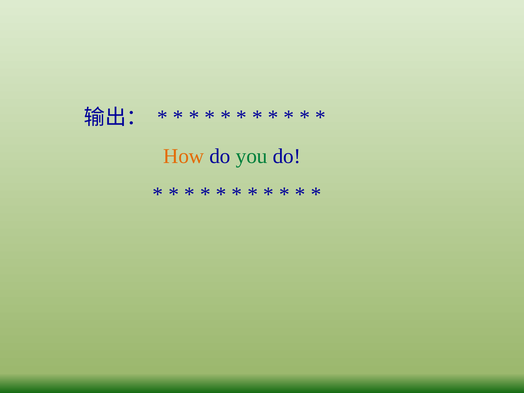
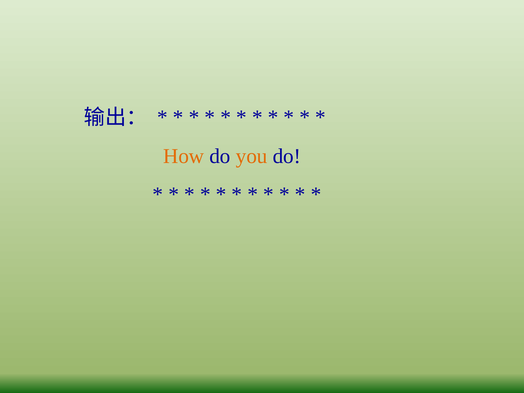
you colour: green -> orange (252, 156)
